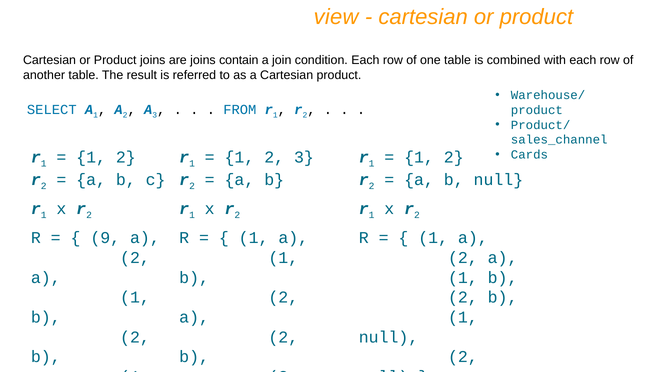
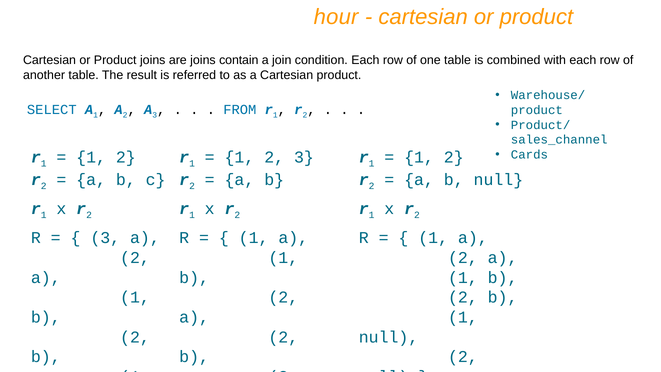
view: view -> hour (336, 17)
9: 9 -> 3 (105, 238)
